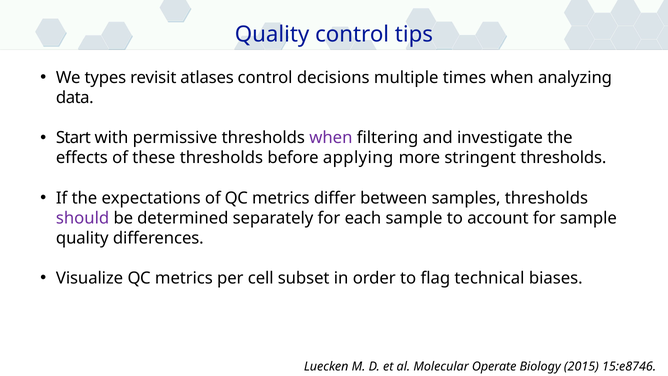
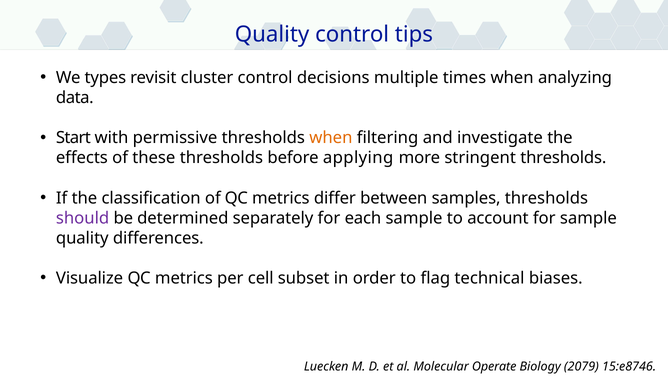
atlases: atlases -> cluster (207, 78)
when colour: purple -> orange (331, 138)
expectations: expectations -> classification (151, 198)
2015: 2015 -> 2079 (581, 366)
